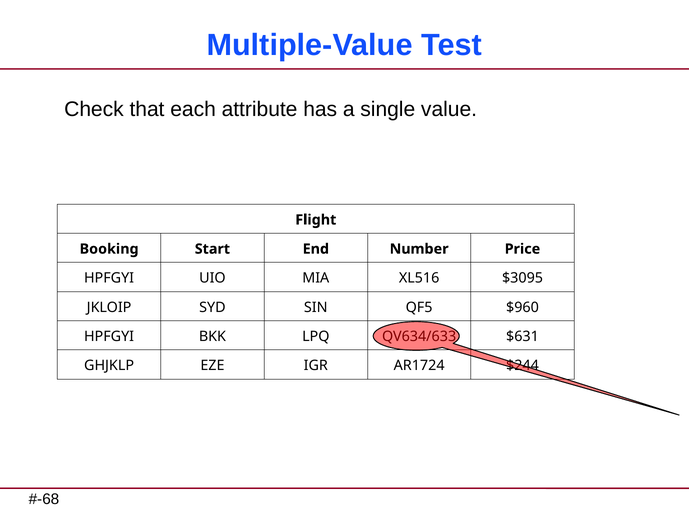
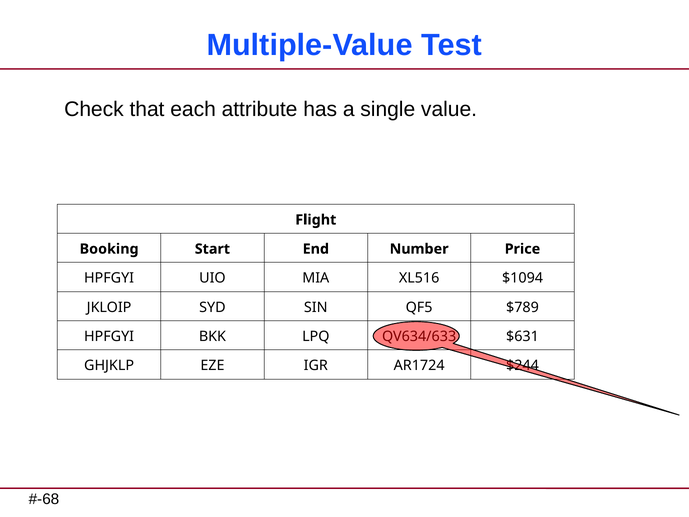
$3095: $3095 -> $1094 (523, 278)
$960: $960 -> $789 (522, 307)
